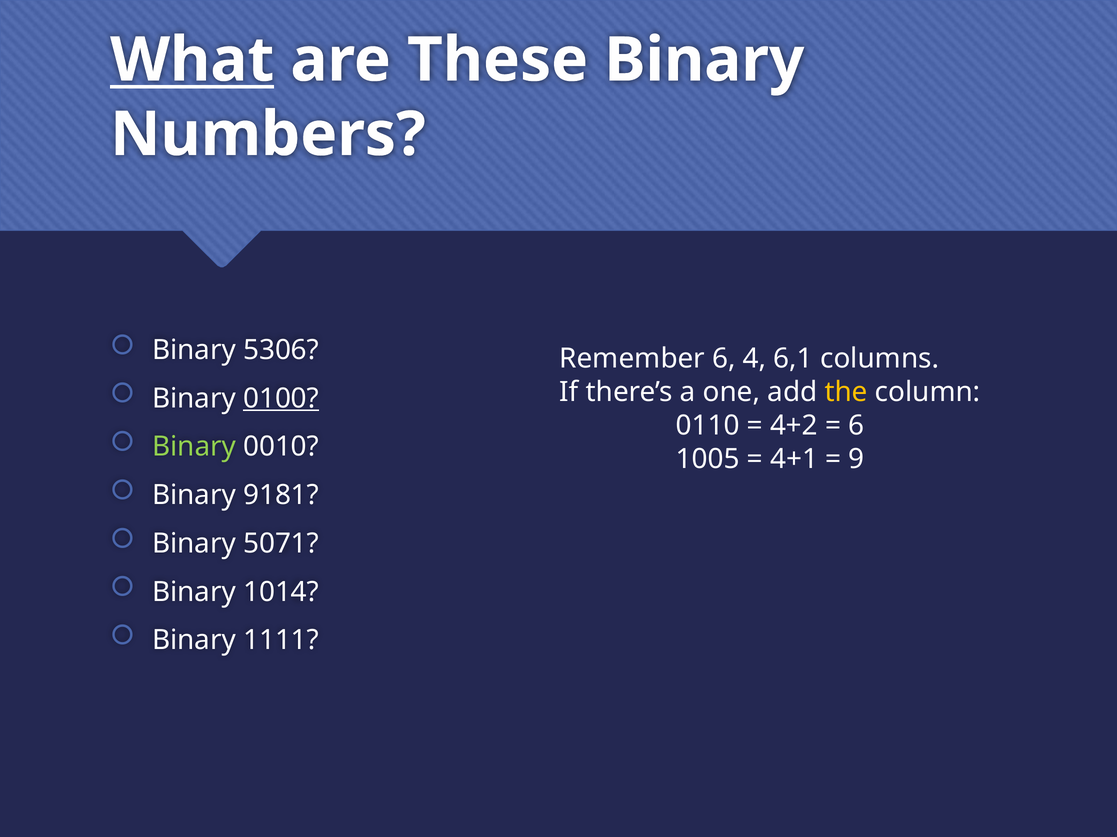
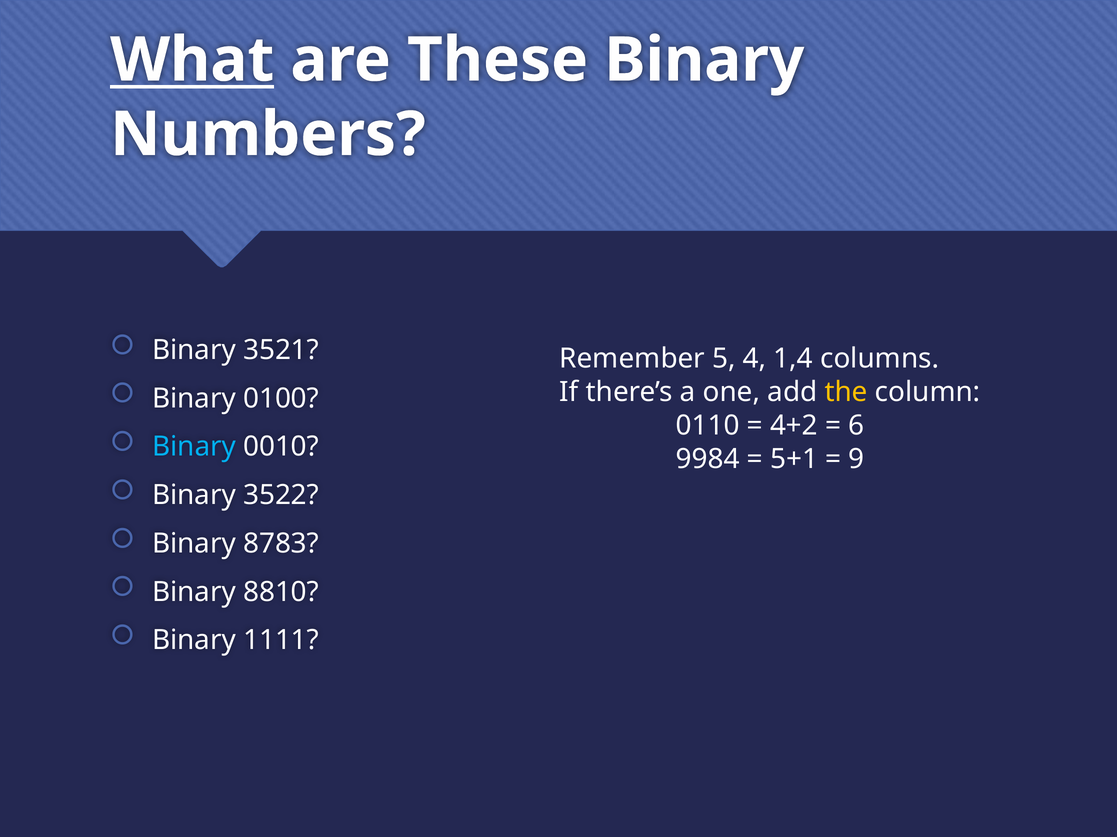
5306: 5306 -> 3521 (281, 350)
Remember 6: 6 -> 5 (724, 359)
6,1: 6,1 -> 1,4 (793, 359)
0100 underline: present -> none (281, 399)
Binary colour: light green -> light blue (194, 447)
1005: 1005 -> 9984 (708, 459)
4+1: 4+1 -> 5+1 (794, 459)
9181: 9181 -> 3522 (281, 496)
5071: 5071 -> 8783 (281, 544)
1014: 1014 -> 8810 (281, 592)
